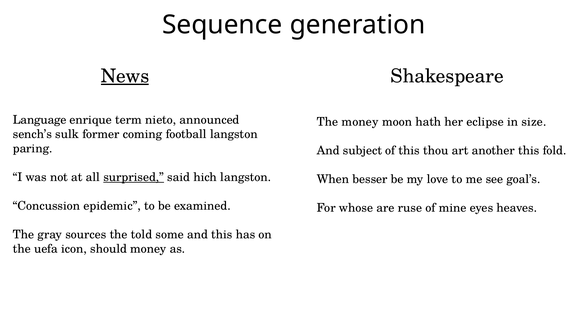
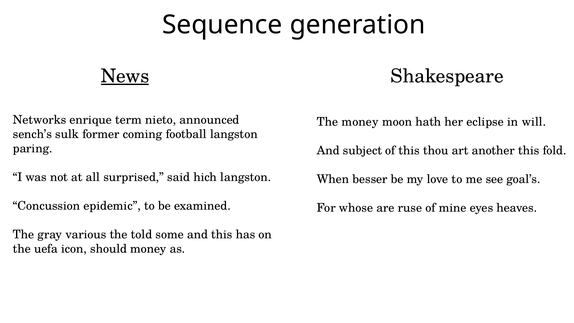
Language: Language -> Networks (40, 120)
size: size -> will (534, 122)
surprised underline: present -> none (134, 177)
sources: sources -> various (86, 235)
